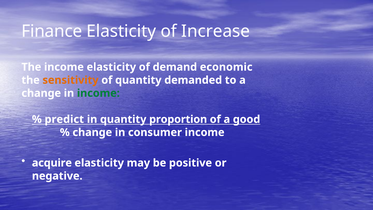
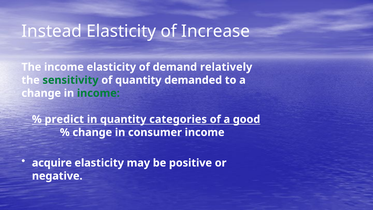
Finance: Finance -> Instead (52, 31)
economic: economic -> relatively (226, 67)
sensitivity colour: orange -> green (71, 80)
proportion: proportion -> categories (178, 119)
